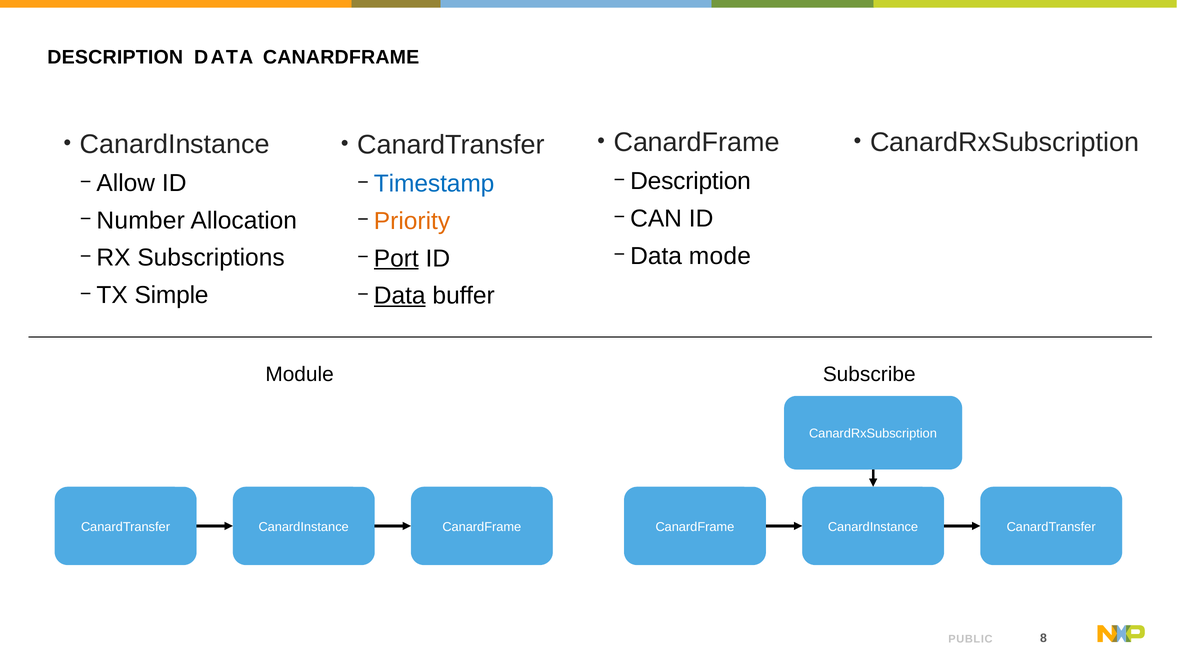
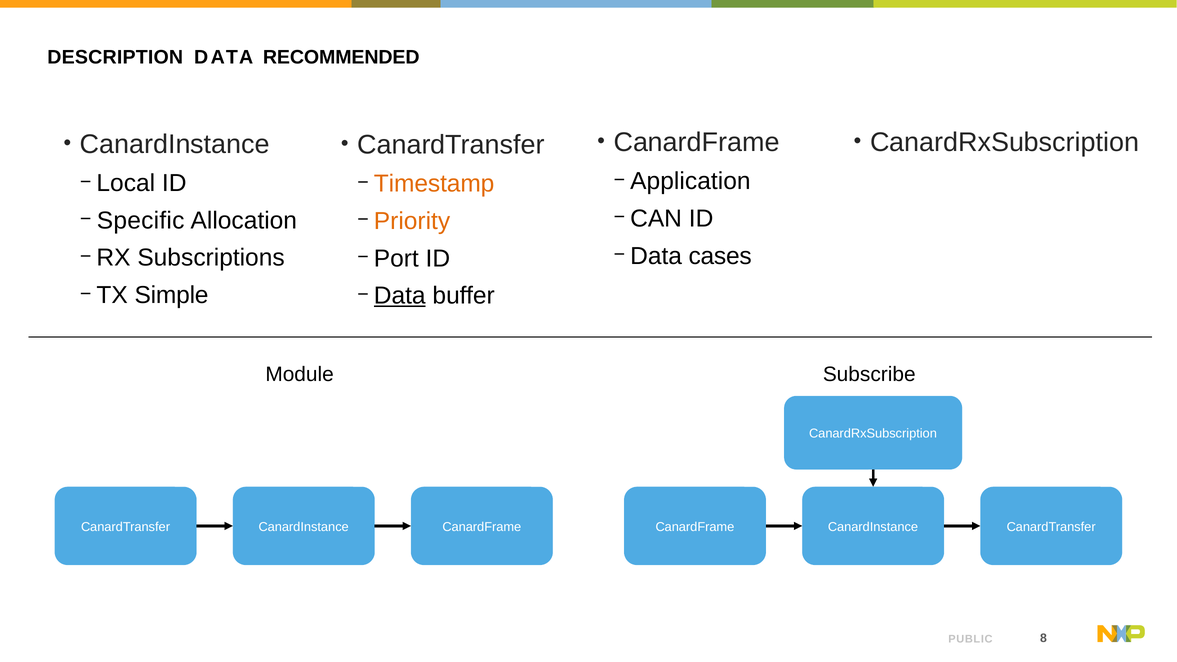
DATA CANARDFRAME: CANARDFRAME -> RECOMMENDED (341, 58)
Description: Description -> Application (690, 181)
Allow: Allow -> Local (126, 183)
Timestamp colour: blue -> orange (434, 184)
Number: Number -> Specific (141, 220)
mode: mode -> cases (720, 256)
Port underline: present -> none (396, 258)
